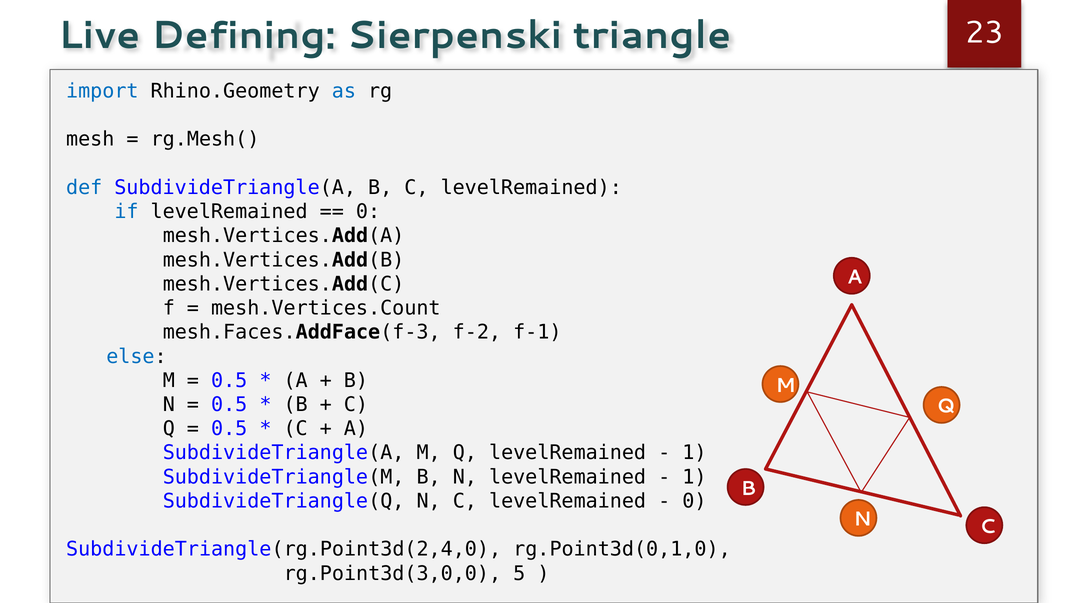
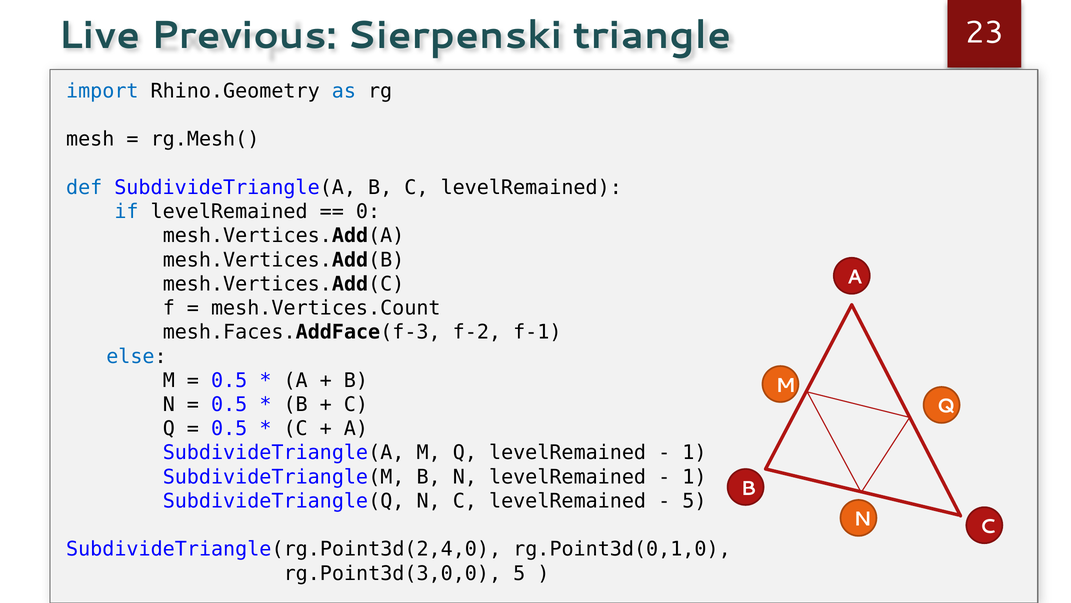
Defining: Defining -> Previous (244, 35)
0: 0 -> 5 (694, 501)
